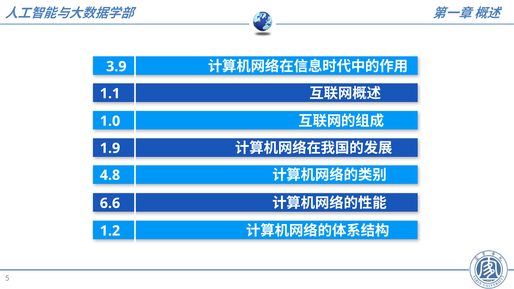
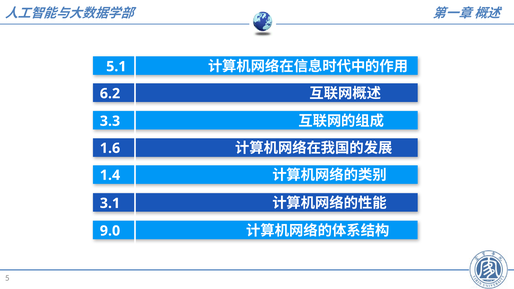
3.9: 3.9 -> 5.1 (116, 67)
1.1: 1.1 -> 6.2 (110, 94)
1.0: 1.0 -> 3.3 (110, 121)
1.9: 1.9 -> 1.6 (110, 148)
4.8: 4.8 -> 1.4 (110, 175)
6.6: 6.6 -> 3.1 (110, 203)
1.2: 1.2 -> 9.0 (110, 231)
